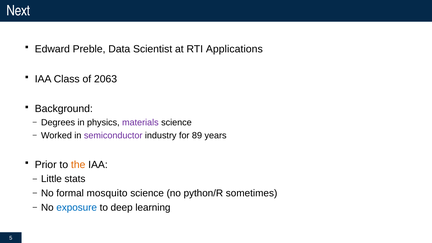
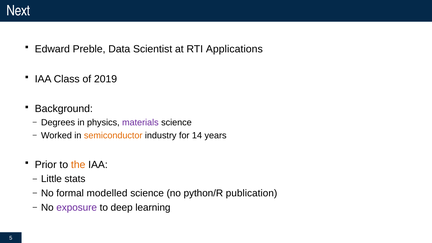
2063: 2063 -> 2019 (106, 79)
semiconductor colour: purple -> orange (113, 135)
89: 89 -> 14 (197, 135)
mosquito: mosquito -> modelled (107, 193)
sometimes: sometimes -> publication (252, 193)
exposure colour: blue -> purple (77, 207)
